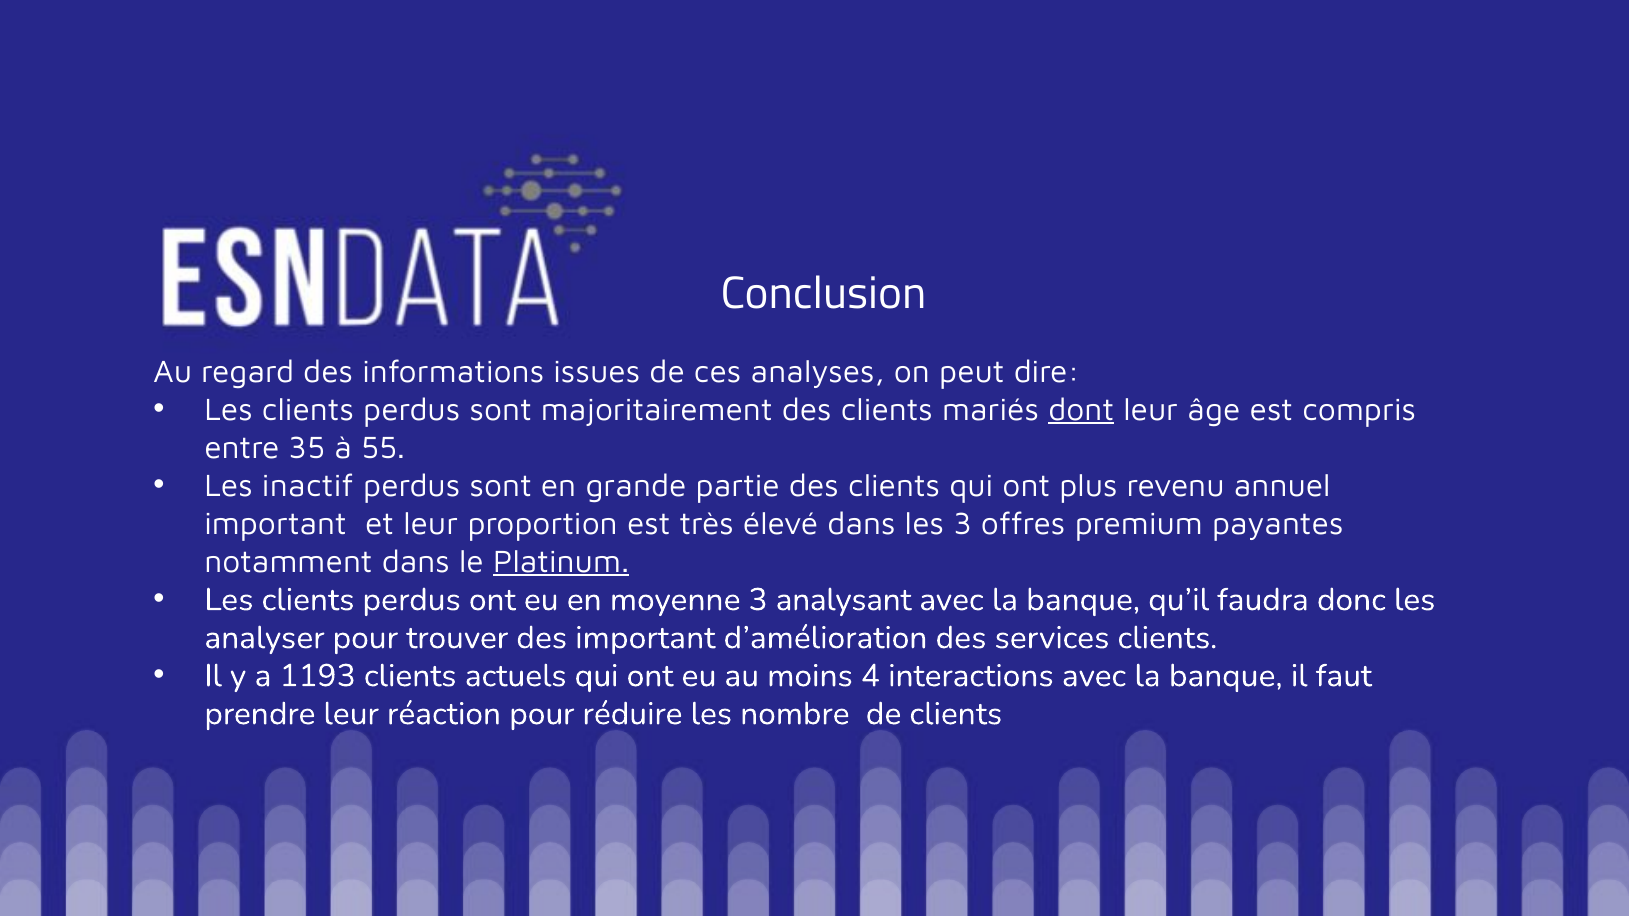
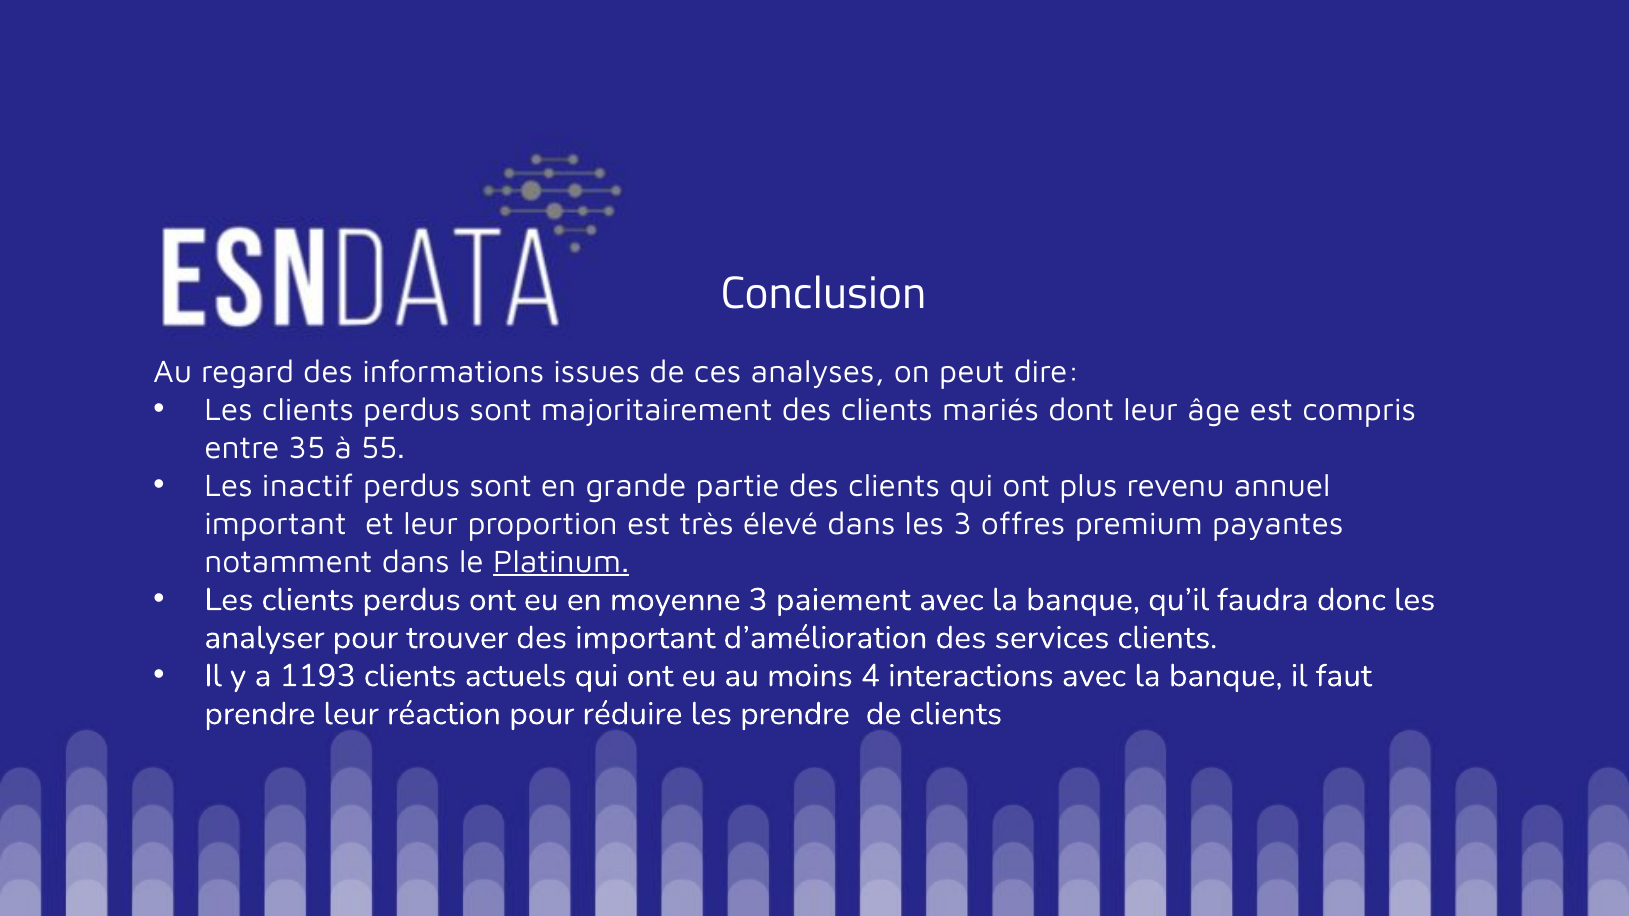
dont underline: present -> none (1081, 410)
analysant: analysant -> paiement (843, 600)
les nombre: nombre -> prendre (795, 714)
